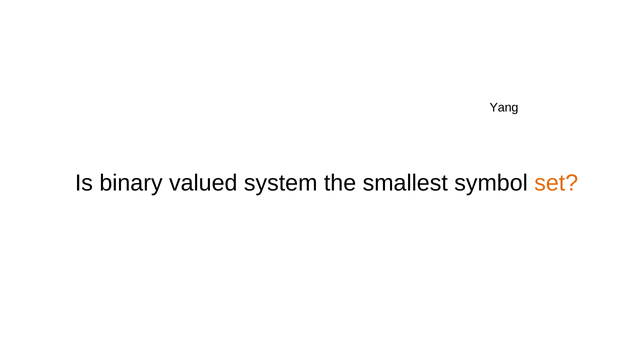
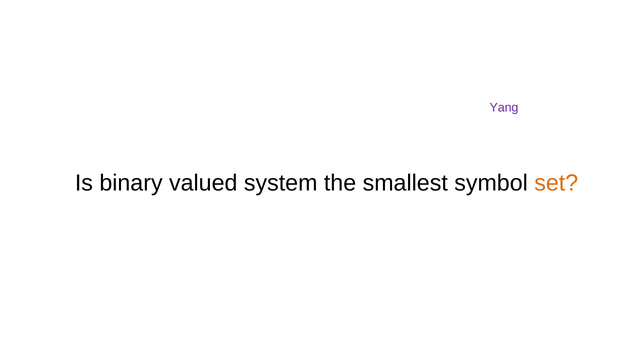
Yang colour: black -> purple (504, 108)
